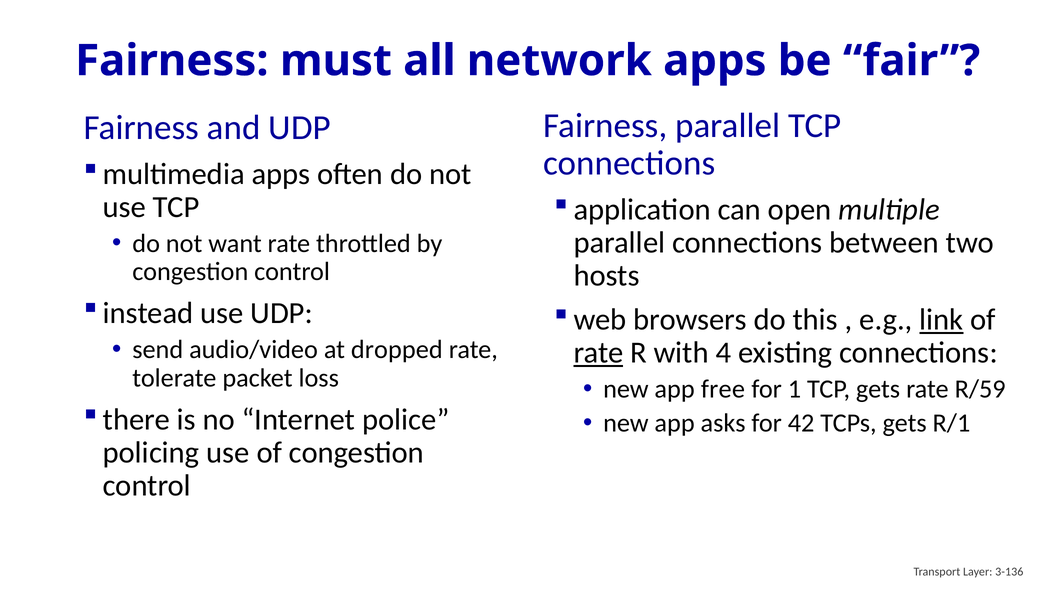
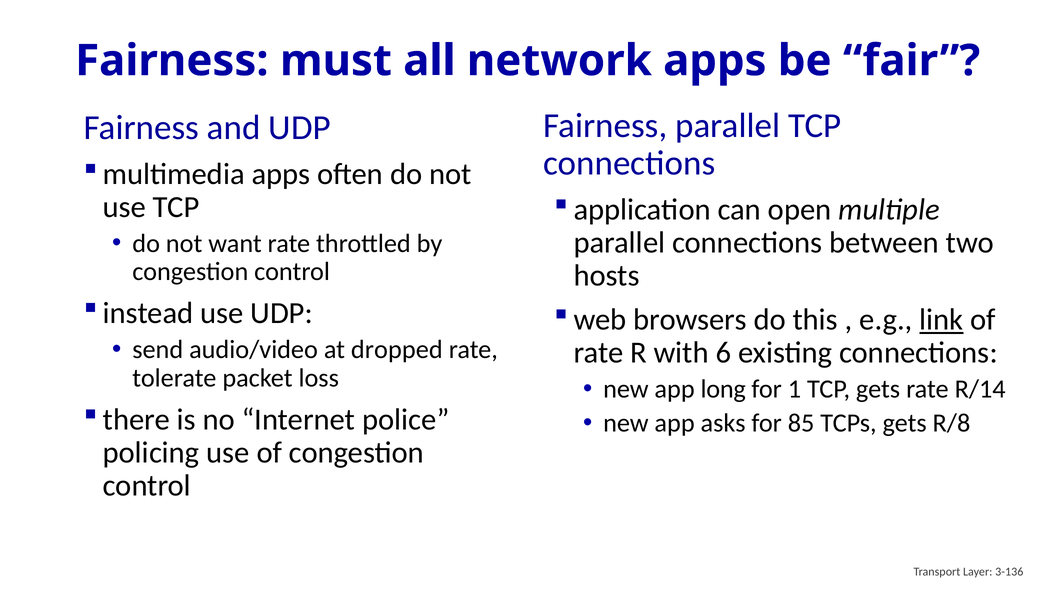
rate underline: present -> none (599, 353)
4: 4 -> 6 (723, 353)
free: free -> long (723, 389)
R/59: R/59 -> R/14 (980, 389)
42: 42 -> 85 (801, 423)
R/1: R/1 -> R/8 (951, 423)
